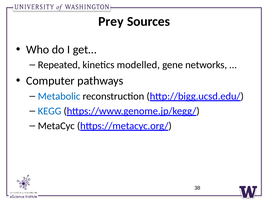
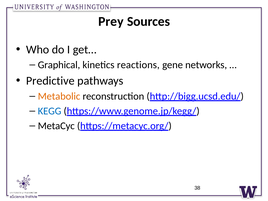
Repeated: Repeated -> Graphical (59, 65)
modelled: modelled -> reactions (138, 65)
Computer: Computer -> Predictive (50, 81)
Metabolic colour: blue -> orange (59, 96)
